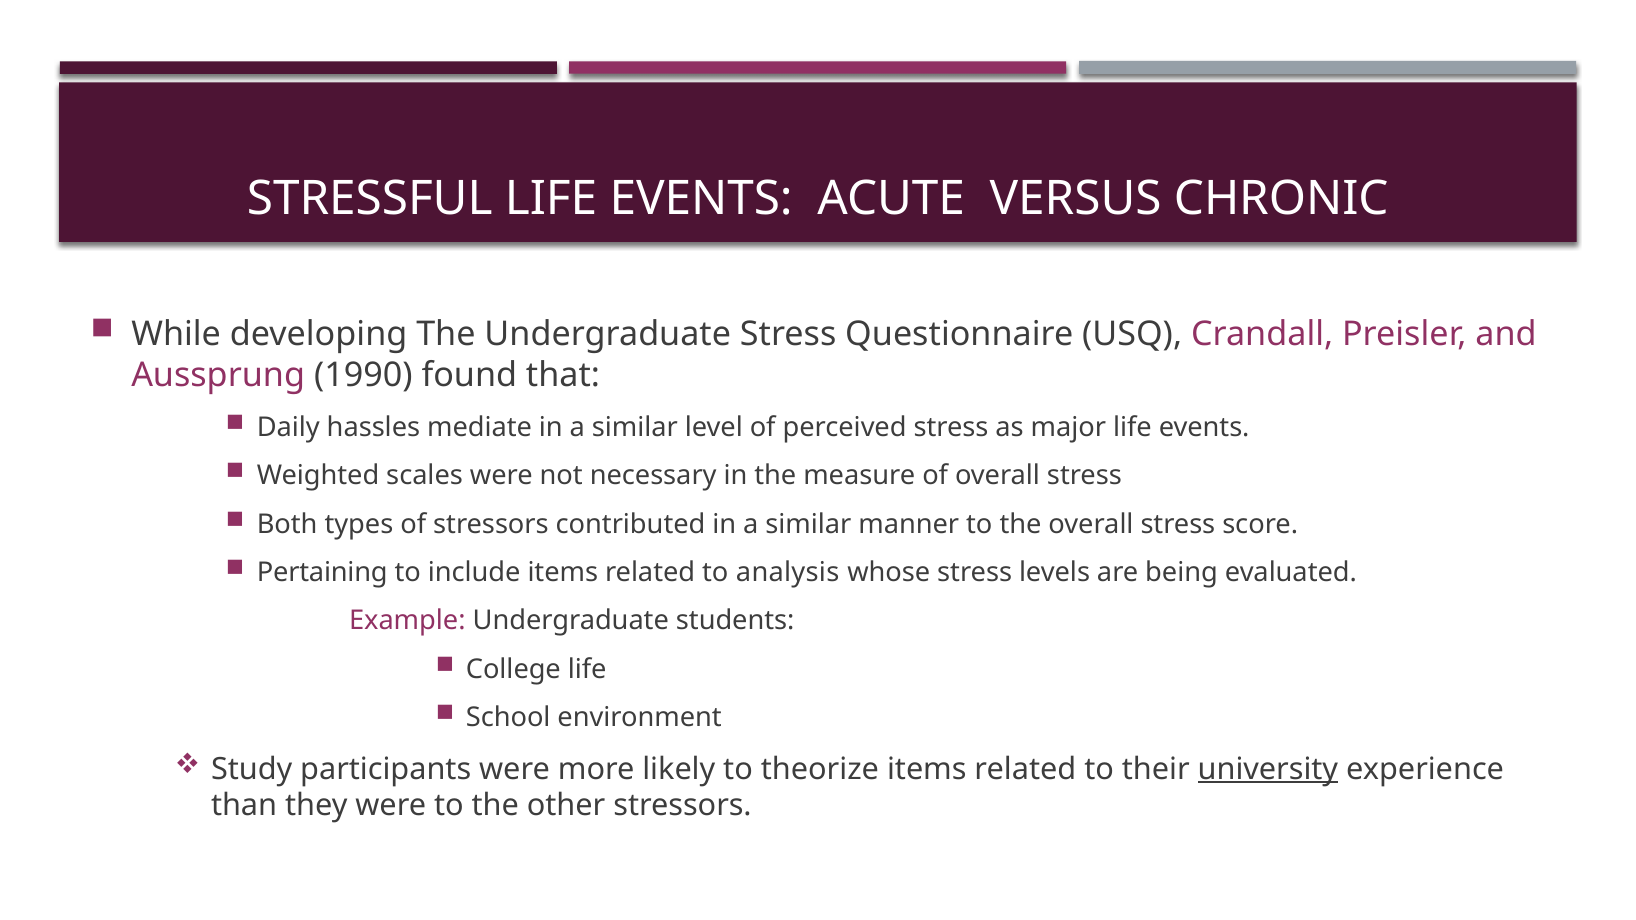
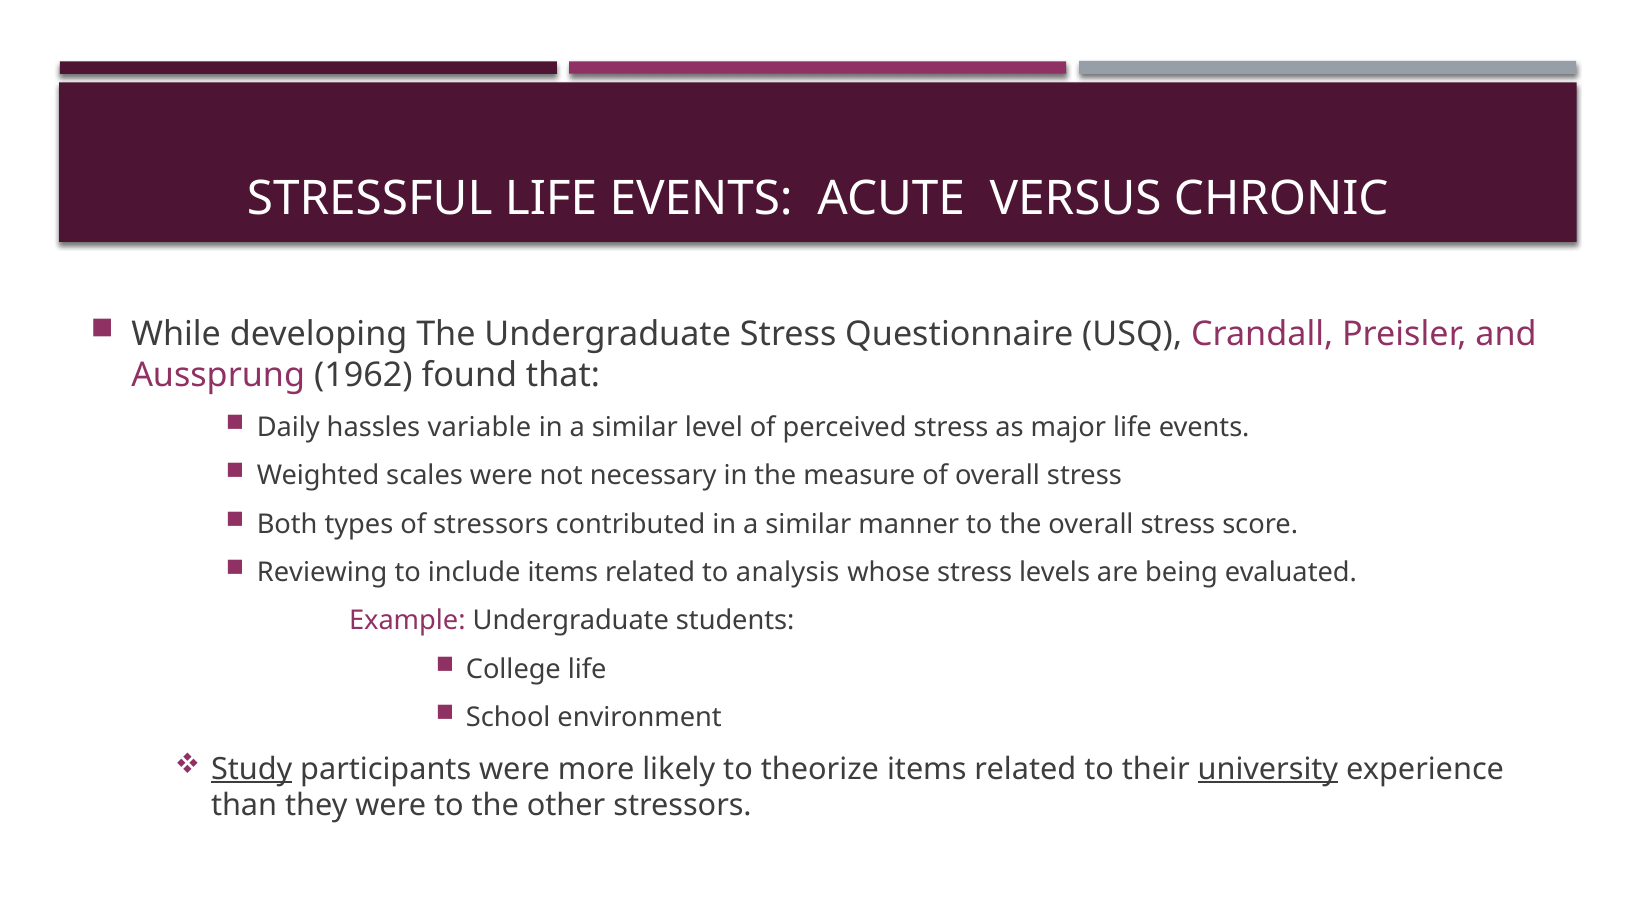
1990: 1990 -> 1962 (363, 376)
mediate: mediate -> variable (479, 428)
Pertaining: Pertaining -> Reviewing (322, 573)
Study underline: none -> present (252, 769)
